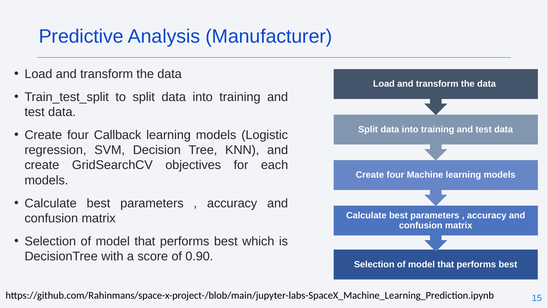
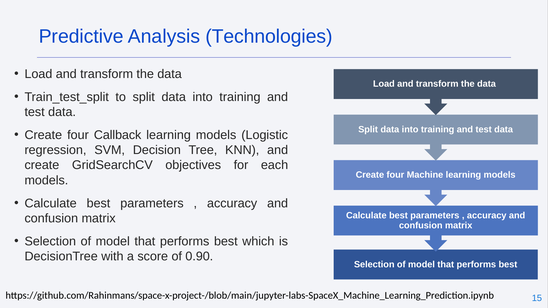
Manufacturer: Manufacturer -> Technologies (269, 37)
